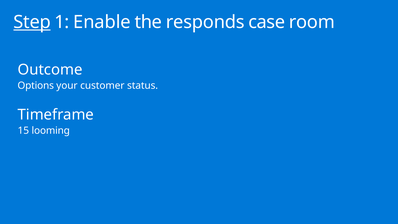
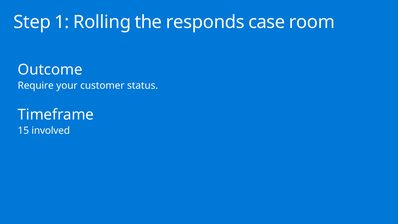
Step underline: present -> none (32, 22)
Enable: Enable -> Rolling (102, 22)
Options: Options -> Require (36, 86)
looming: looming -> involved (51, 131)
